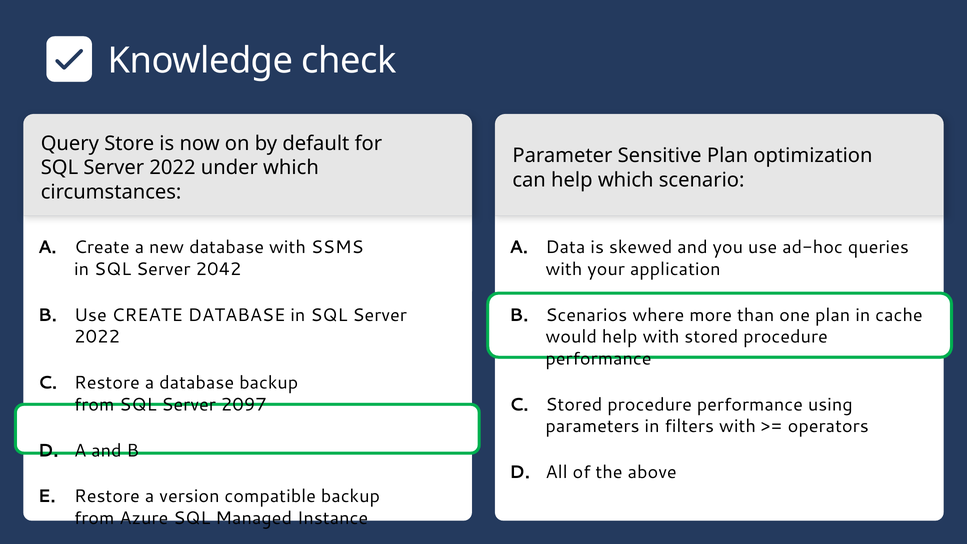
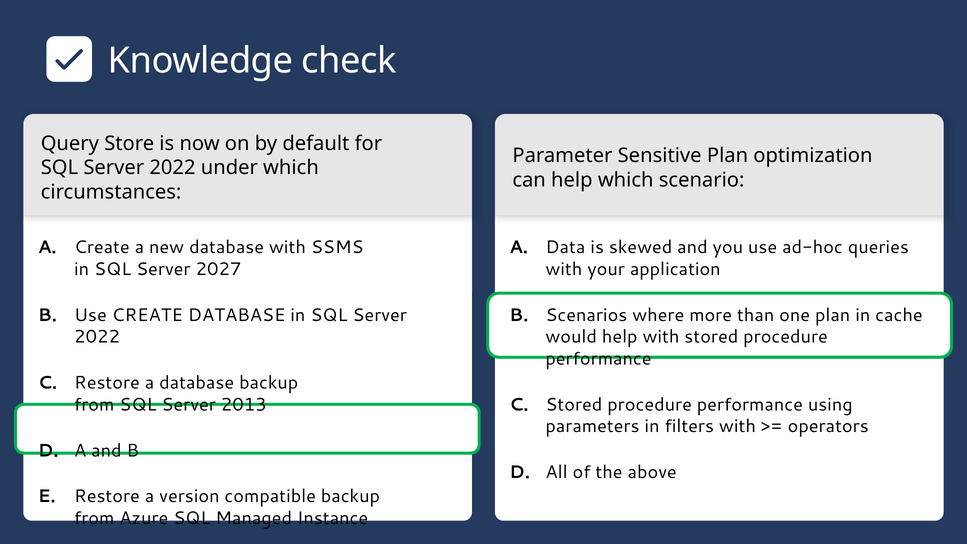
2042: 2042 -> 2027 (219, 269)
2097: 2097 -> 2013 (244, 405)
